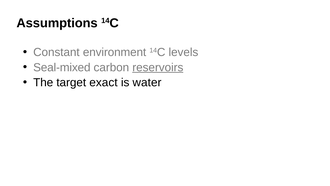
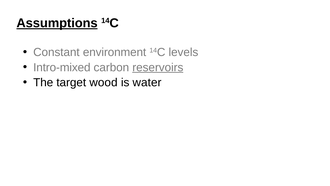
Assumptions underline: none -> present (57, 23)
Seal-mixed: Seal-mixed -> Intro-mixed (62, 67)
exact: exact -> wood (103, 82)
